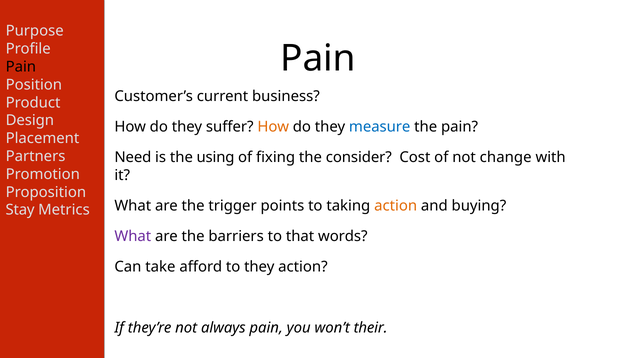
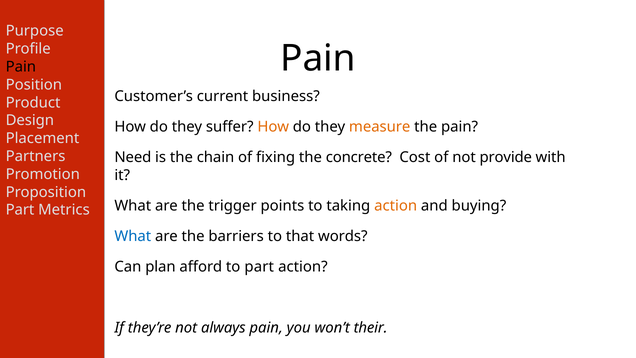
measure colour: blue -> orange (380, 127)
using: using -> chain (216, 157)
consider: consider -> concrete (359, 157)
change: change -> provide (506, 157)
Stay: Stay -> Part (20, 210)
What colour: purple -> blue (133, 236)
take: take -> plan (160, 267)
to they: they -> part (259, 267)
